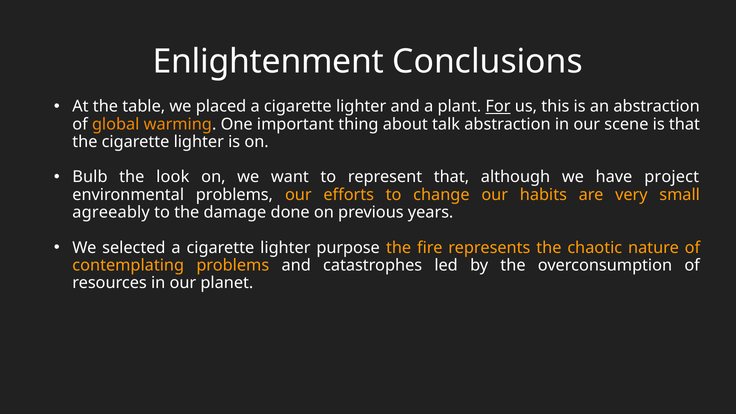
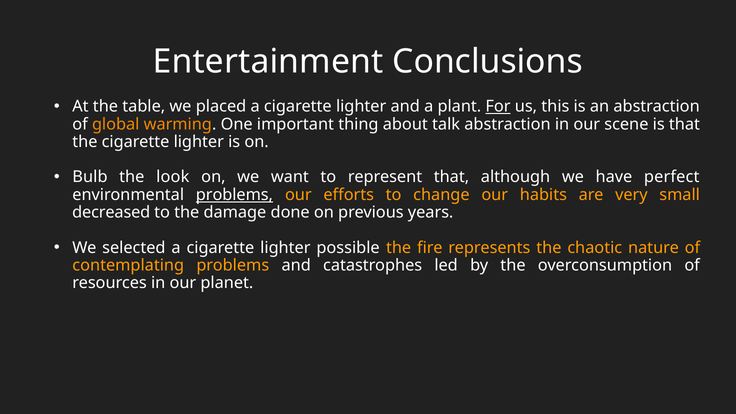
Enlightenment: Enlightenment -> Entertainment (268, 62)
project: project -> perfect (672, 177)
problems underline: none -> present (234, 195)
agreeably: agreeably -> decreased (111, 212)
purpose: purpose -> possible (348, 248)
